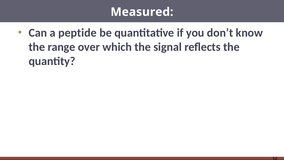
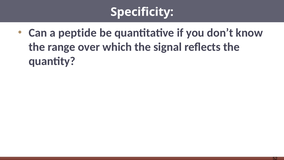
Measured: Measured -> Specificity (142, 12)
